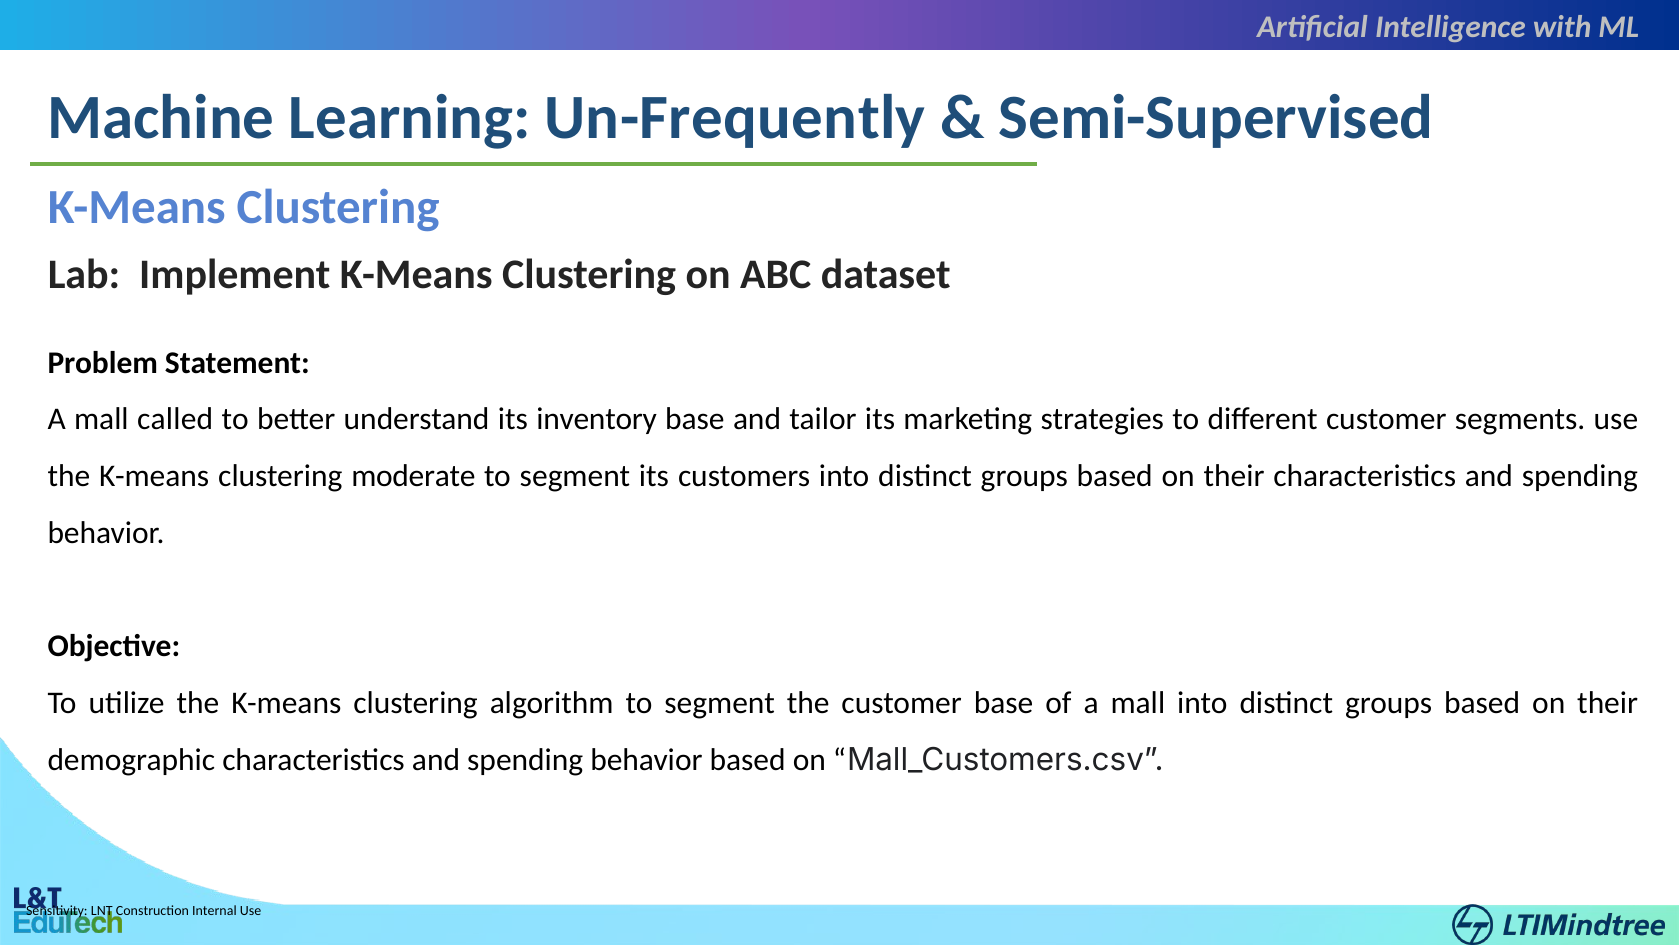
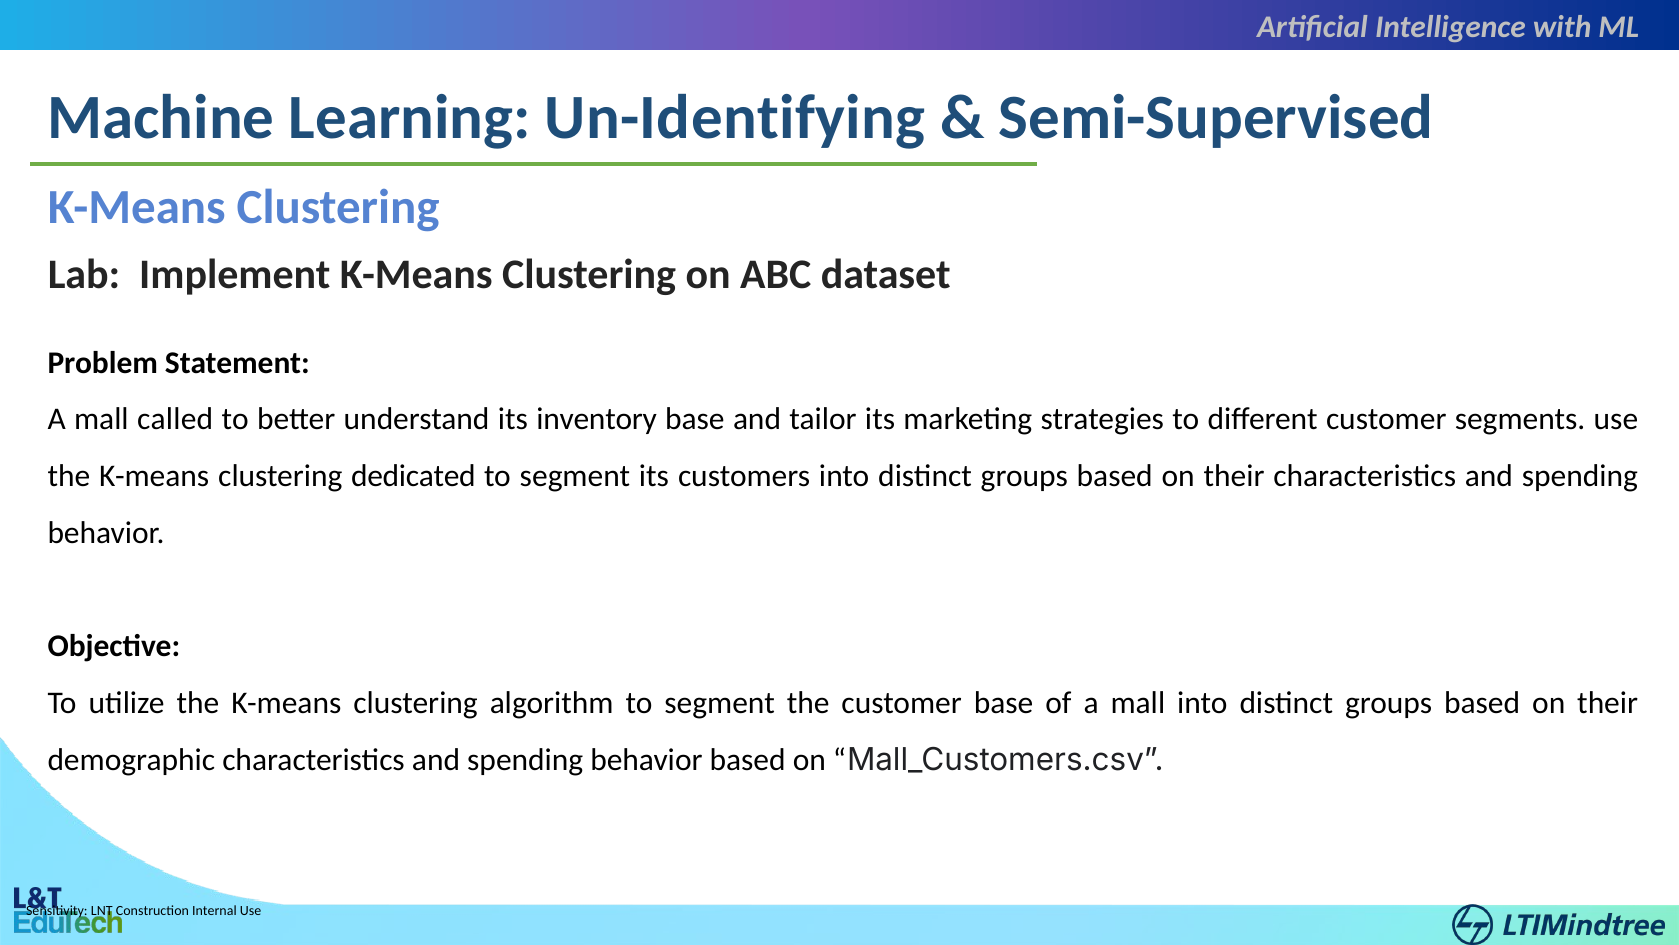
Un-Frequently: Un-Frequently -> Un-Identifying (735, 118)
moderate: moderate -> dedicated (413, 476)
